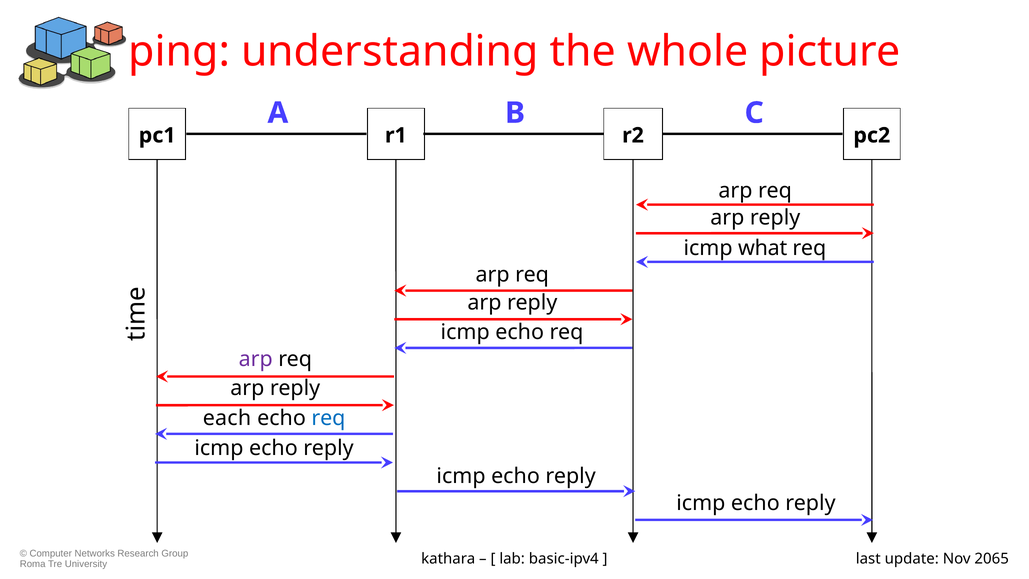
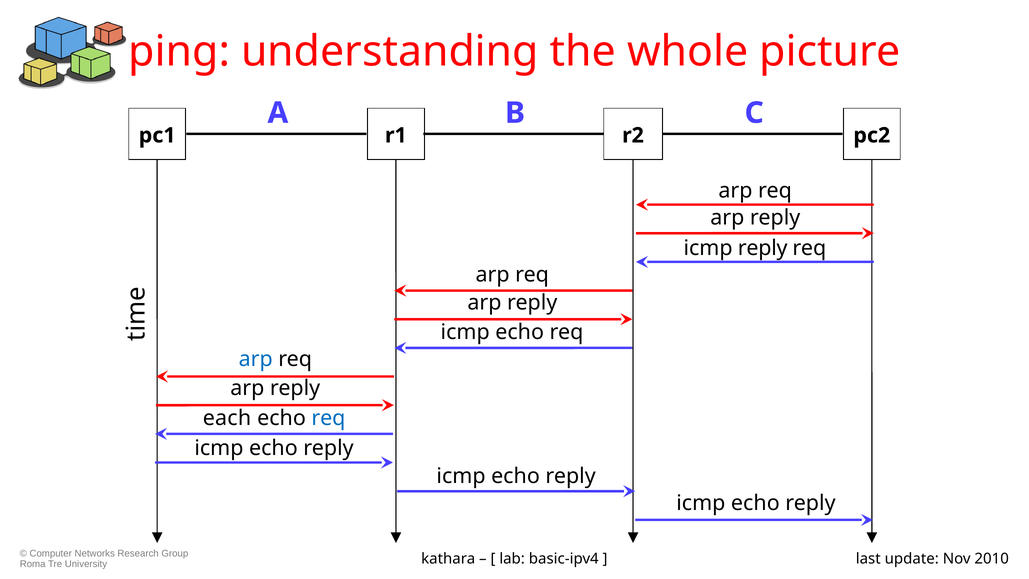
icmp what: what -> reply (763, 248)
arp colour: purple -> blue (256, 359)
2065: 2065 -> 2010 (992, 559)
